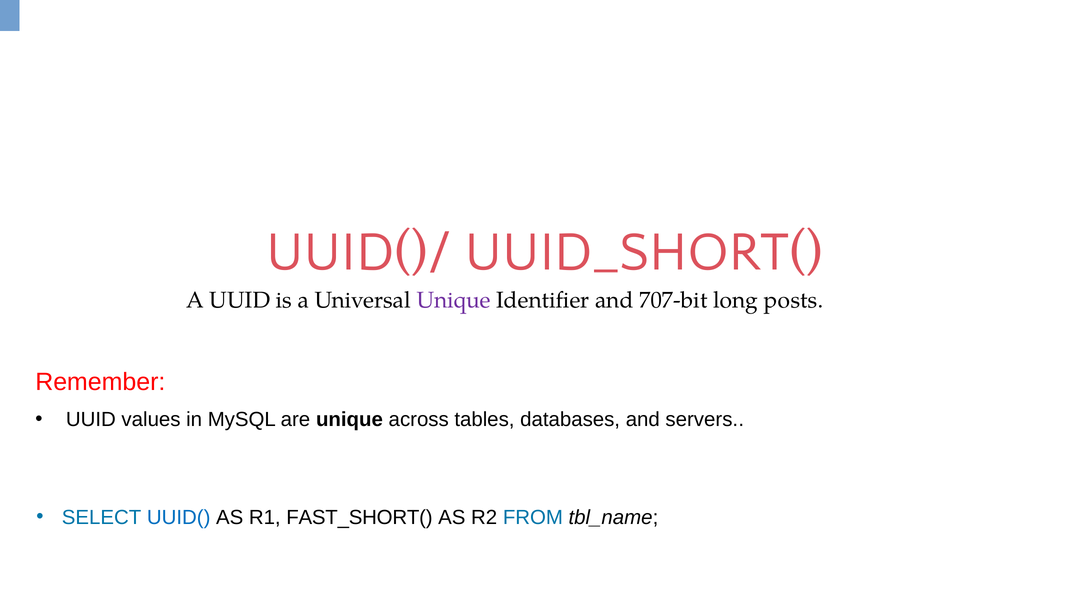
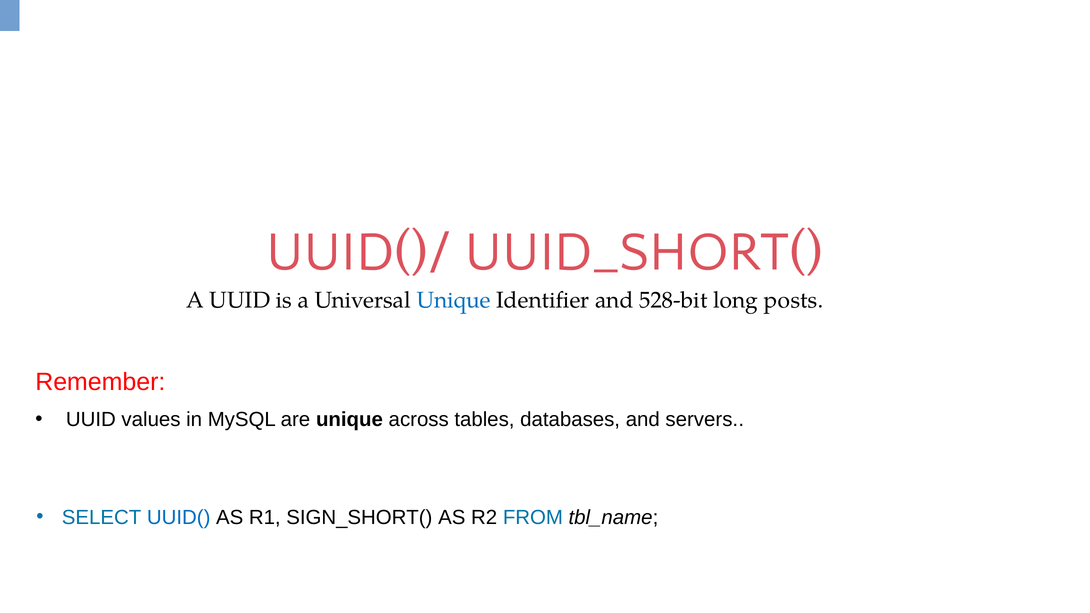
Unique colour: purple -> blue (454, 300)
707-bit: 707-bit -> 528-bit (673, 300)
FAST_SHORT(: FAST_SHORT( -> SIGN_SHORT( (359, 517)
